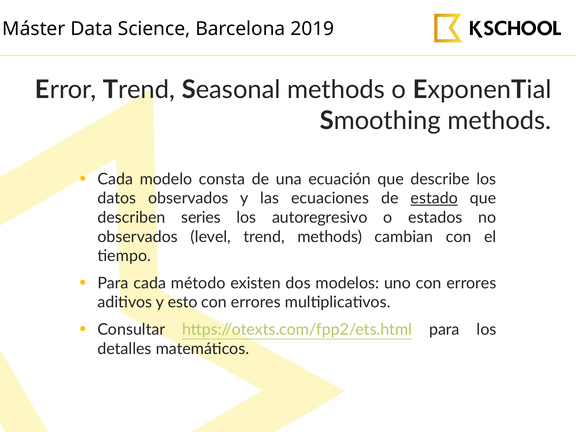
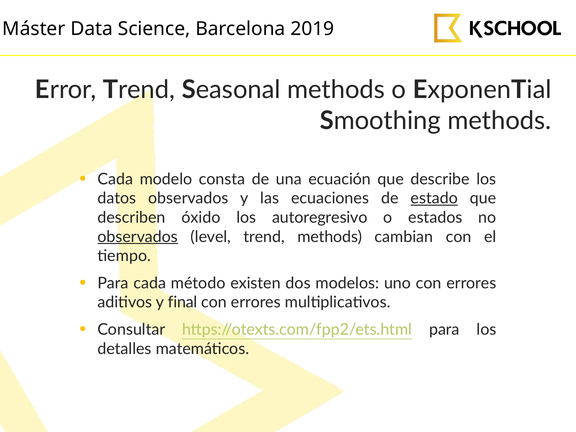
series: series -> óxido (201, 218)
observados underline: none -> present (138, 237)
esto: esto -> final (183, 302)
